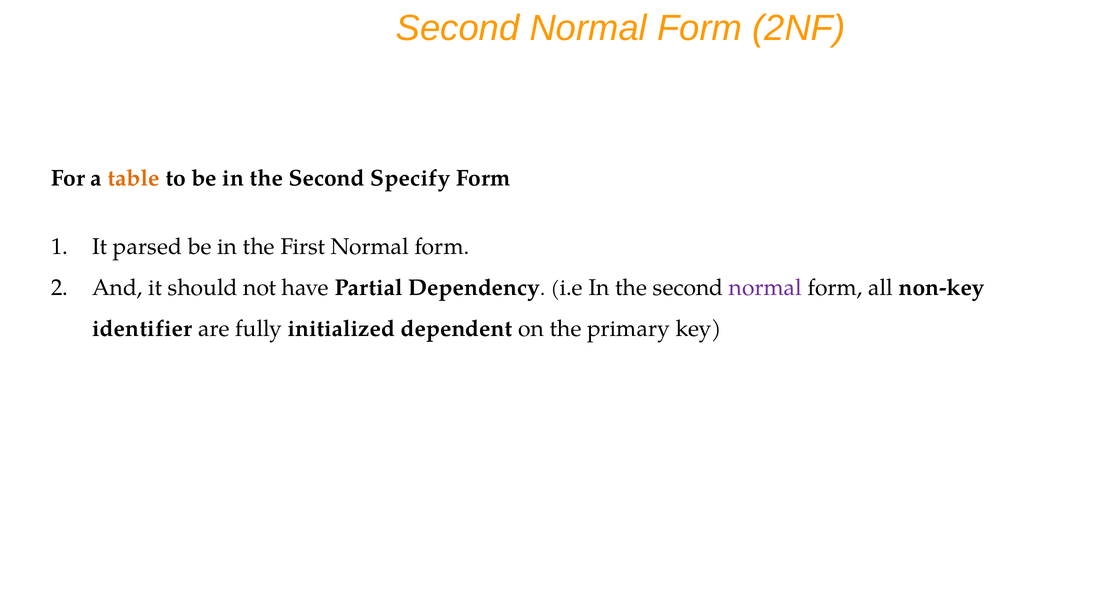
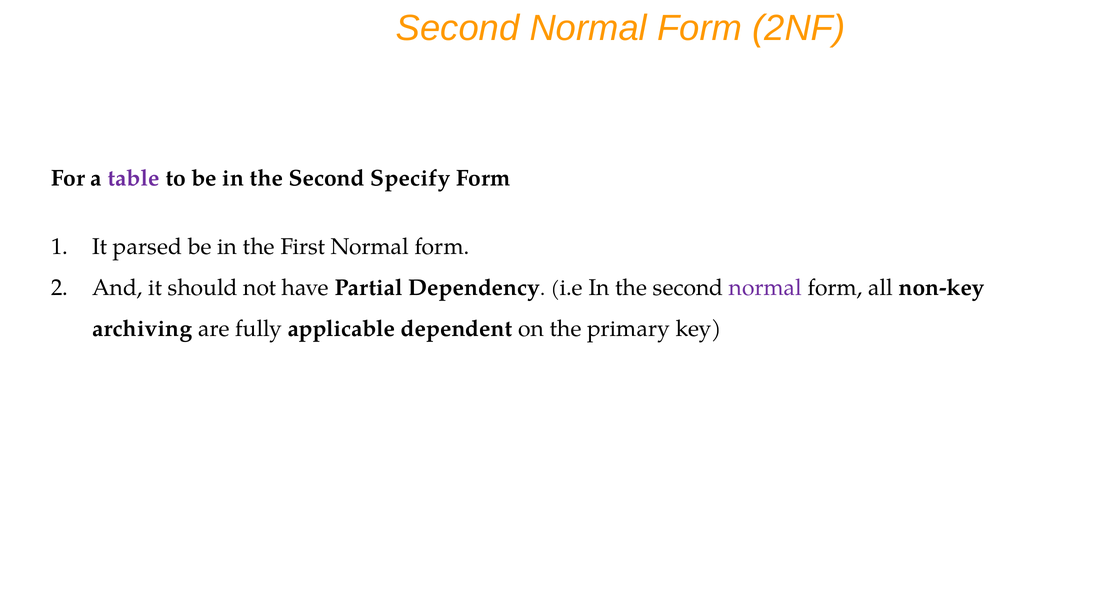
table colour: orange -> purple (134, 178)
identifier: identifier -> archiving (142, 329)
initialized: initialized -> applicable (341, 329)
